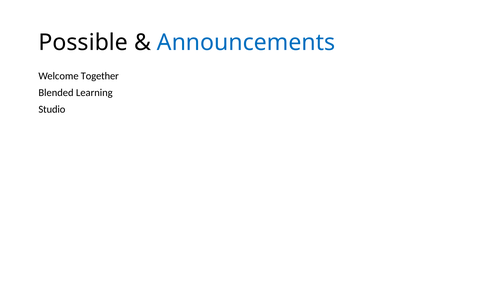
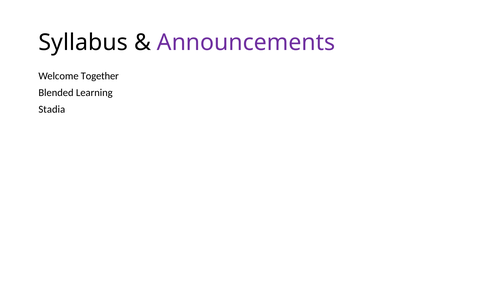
Possible: Possible -> Syllabus (83, 42)
Announcements colour: blue -> purple (246, 42)
Studio: Studio -> Stadia (52, 109)
